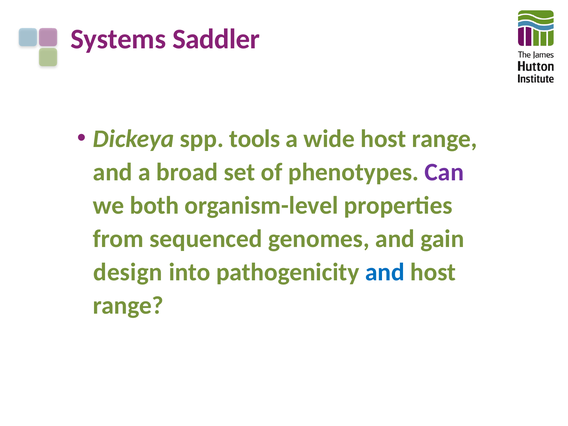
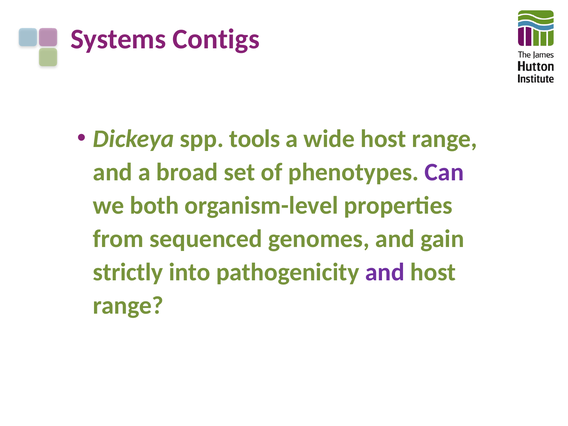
Saddler: Saddler -> Contigs (216, 39)
design: design -> strictly (128, 272)
and colour: blue -> purple (385, 272)
